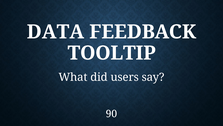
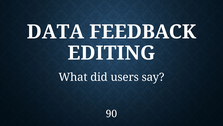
TOOLTIP: TOOLTIP -> EDITING (111, 53)
